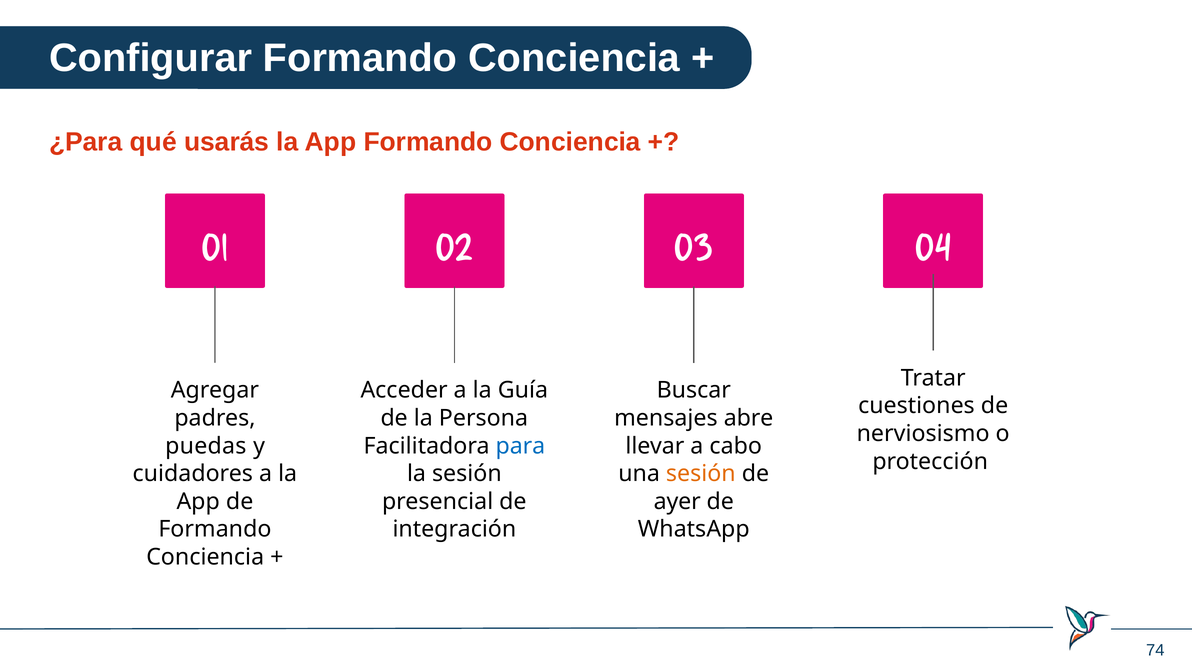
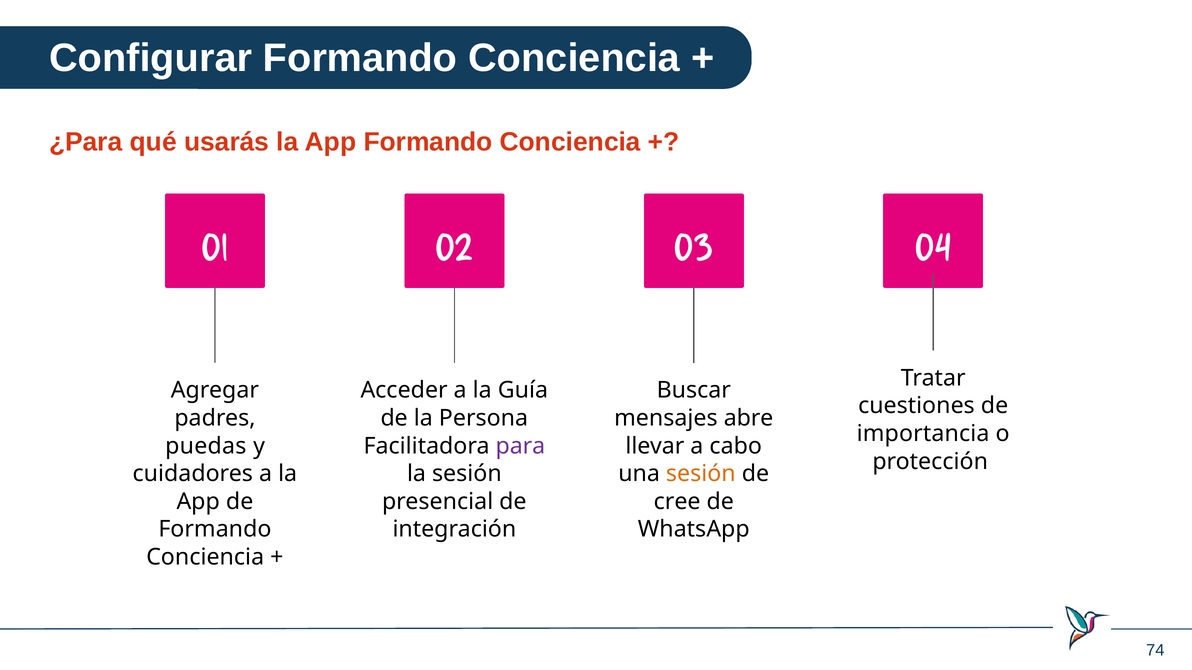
nerviosismo: nerviosismo -> importancia (923, 434)
para colour: blue -> purple (520, 446)
ayer: ayer -> cree (677, 502)
